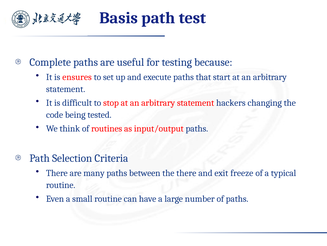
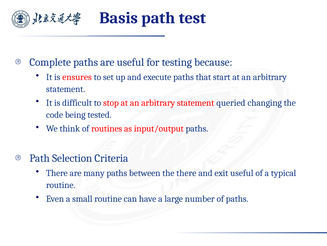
hackers: hackers -> queried (231, 103)
exit freeze: freeze -> useful (242, 172)
